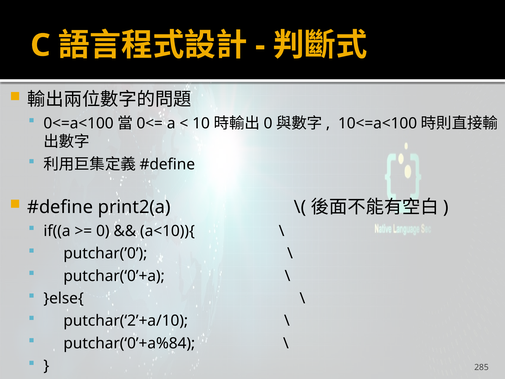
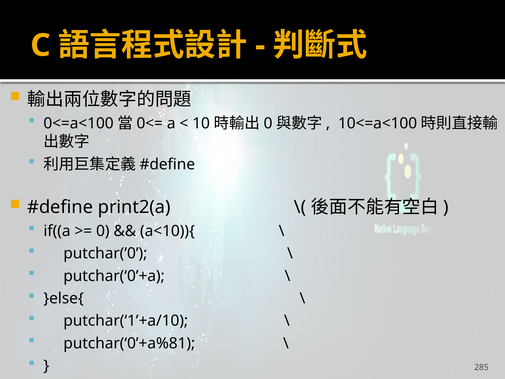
putchar(‘2’+a/10: putchar(‘2’+a/10 -> putchar(‘1’+a/10 (126, 321)
putchar(‘0’+a%84: putchar(‘0’+a%84 -> putchar(‘0’+a%81 (129, 343)
